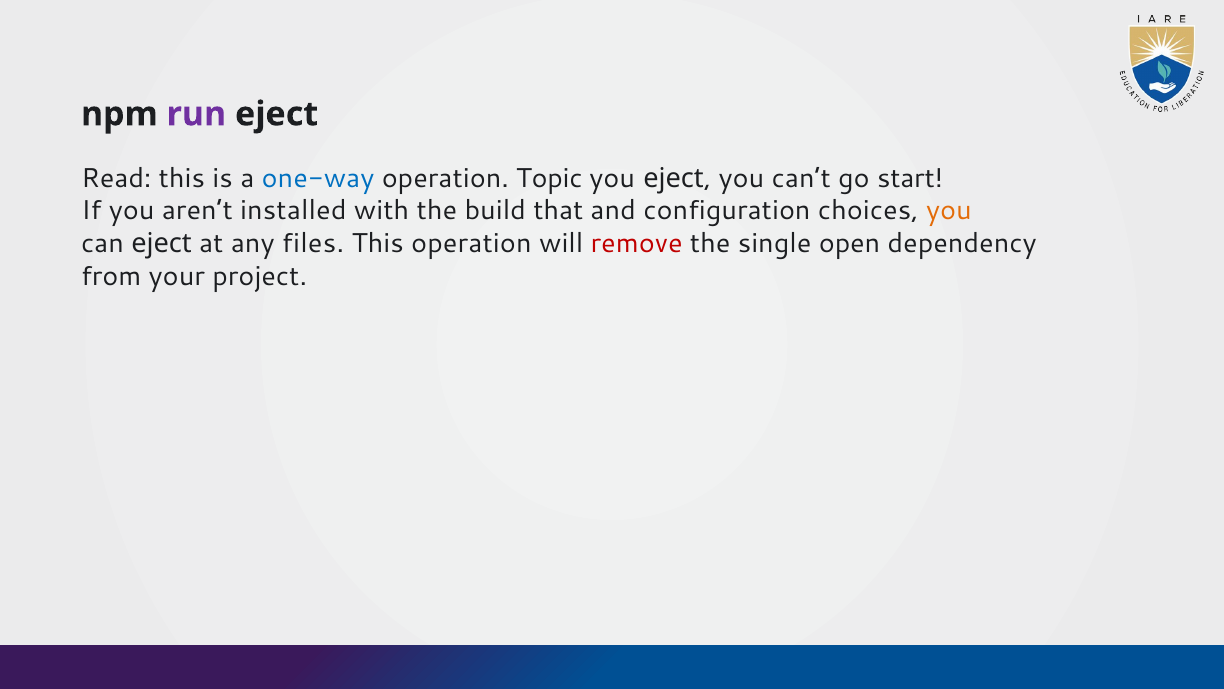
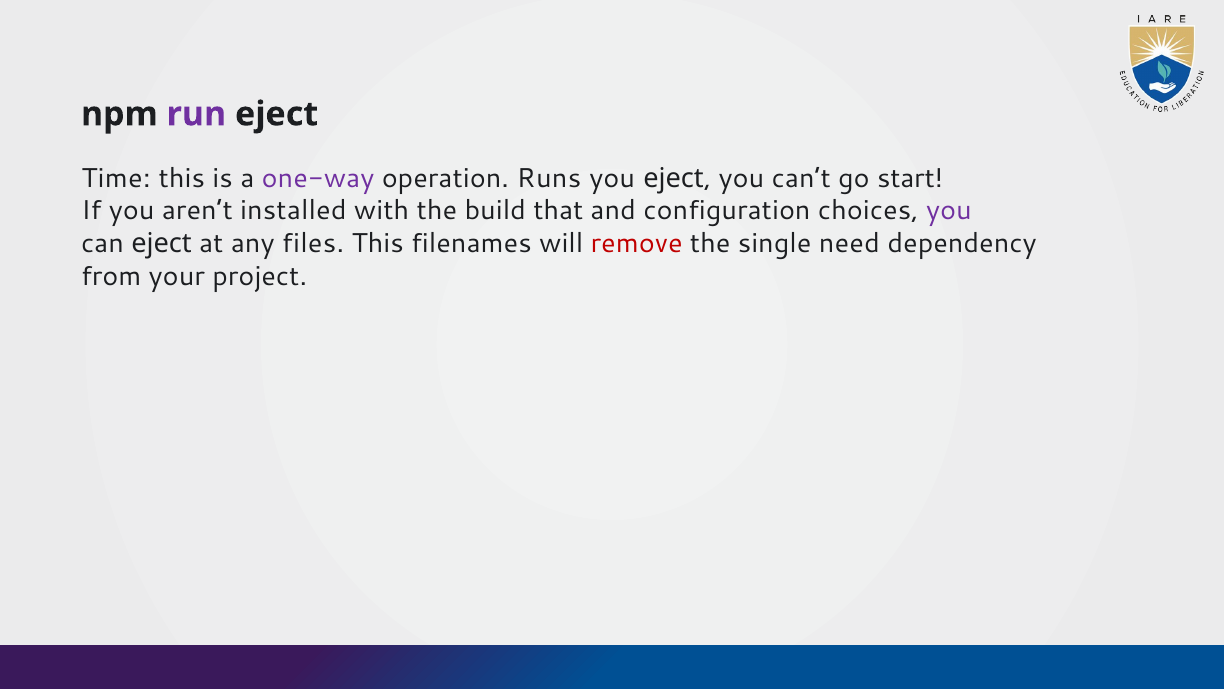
Read: Read -> Time (116, 178)
one-way colour: blue -> purple (318, 178)
Topic: Topic -> Runs (549, 178)
you colour: orange -> purple (949, 211)
This operation: operation -> filenames (471, 243)
open: open -> need (849, 243)
